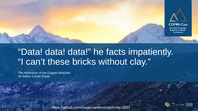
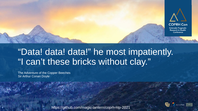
facts: facts -> most (116, 52)
